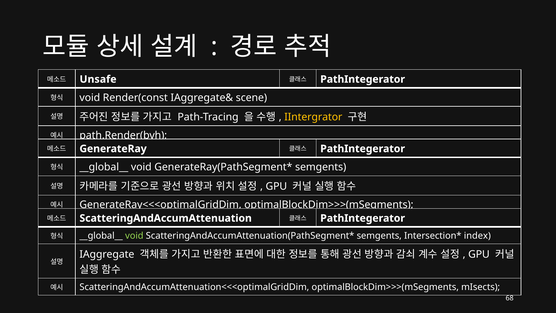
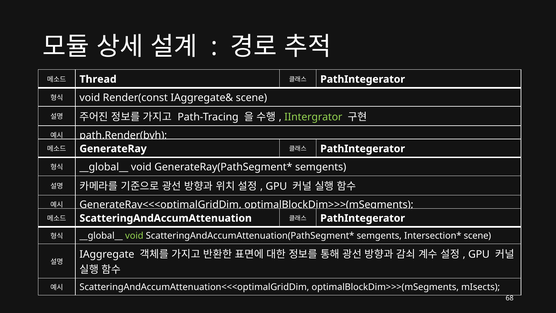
Unsafe: Unsafe -> Thread (98, 79)
IIntergrator colour: yellow -> light green (313, 117)
index: index -> scene (477, 236)
